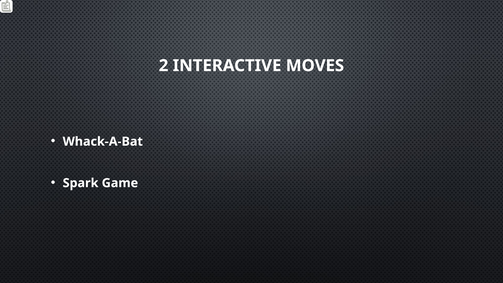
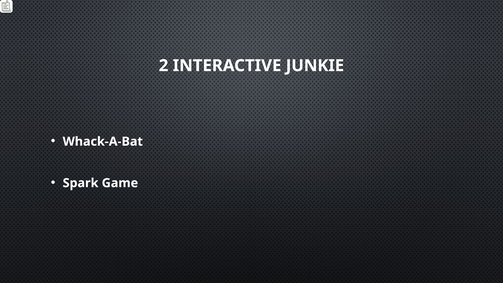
MOVES: MOVES -> JUNKIE (315, 66)
